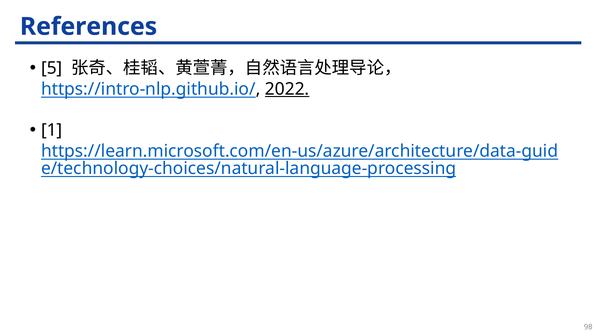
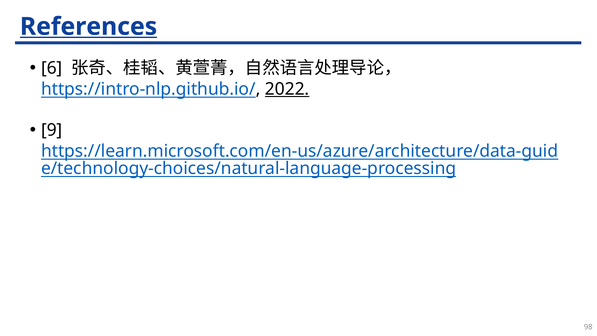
References underline: none -> present (89, 27)
5: 5 -> 6 (52, 68)
1: 1 -> 9 (52, 130)
